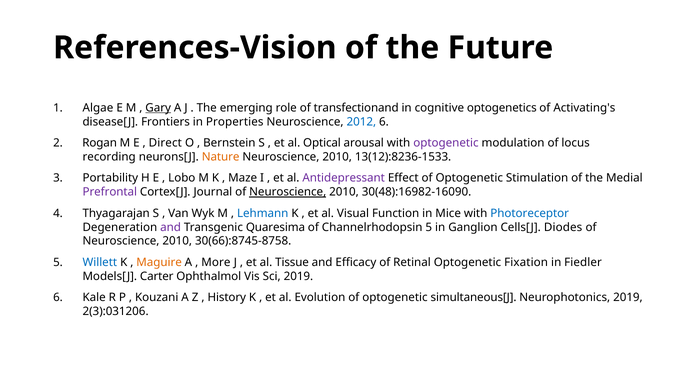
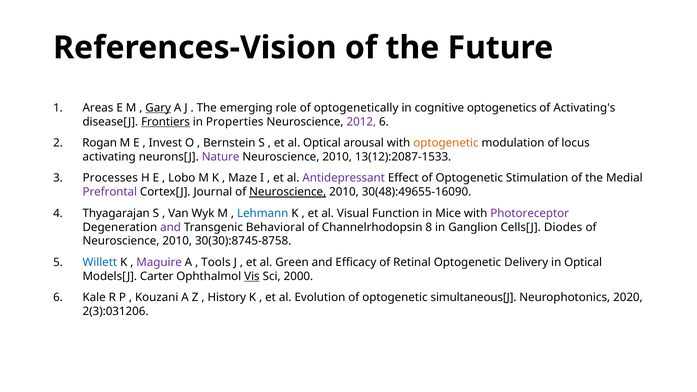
Algae: Algae -> Areas (98, 108)
transfectionand: transfectionand -> optogenetically (356, 108)
Frontiers underline: none -> present (166, 122)
2012 colour: blue -> purple (361, 122)
Direct: Direct -> Invest (165, 143)
optogenetic colour: purple -> orange (446, 143)
recording: recording -> activating (109, 157)
Nature colour: orange -> purple (221, 157)
13(12):8236-1533: 13(12):8236-1533 -> 13(12):2087-1533 (403, 157)
Portability: Portability -> Processes (110, 178)
30(48):16982-16090: 30(48):16982-16090 -> 30(48):49655-16090 (417, 192)
Photoreceptor colour: blue -> purple (530, 213)
Quaresima: Quaresima -> Behavioral (275, 227)
Channelrhodopsin 5: 5 -> 8 (429, 227)
30(66):8745-8758: 30(66):8745-8758 -> 30(30):8745-8758 (243, 241)
Maguire colour: orange -> purple (159, 262)
More: More -> Tools (216, 262)
Tissue: Tissue -> Green (292, 262)
Fixation: Fixation -> Delivery (526, 262)
in Fiedler: Fiedler -> Optical (583, 262)
Vis underline: none -> present (252, 276)
Sci 2019: 2019 -> 2000 (298, 276)
Neurophotonics 2019: 2019 -> 2020 (628, 297)
